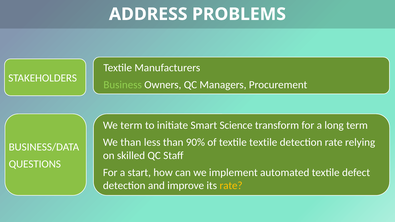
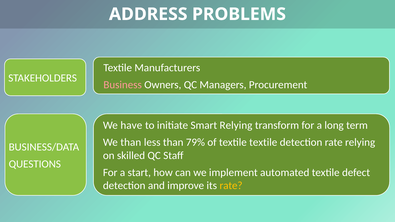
Business colour: light green -> pink (123, 85)
We term: term -> have (131, 125)
Smart Science: Science -> Relying (236, 125)
90%: 90% -> 79% (195, 142)
